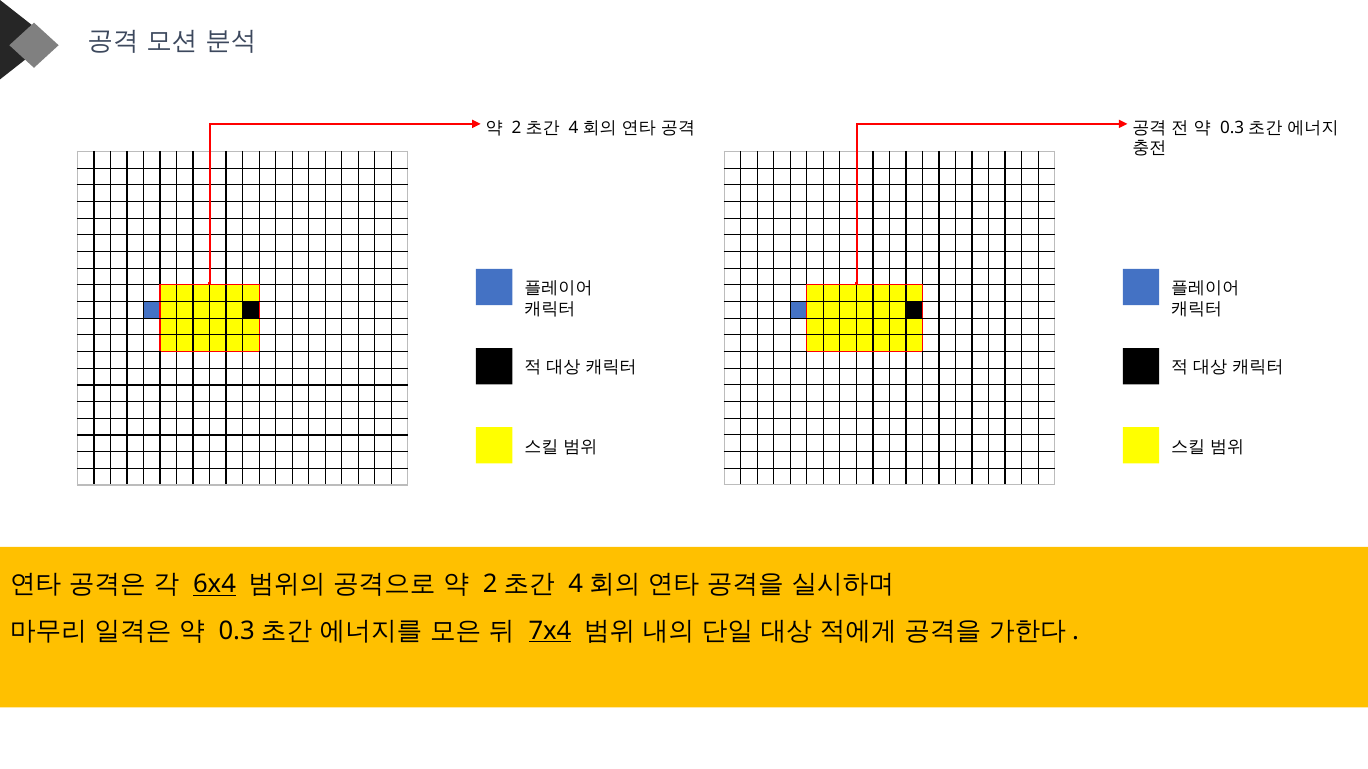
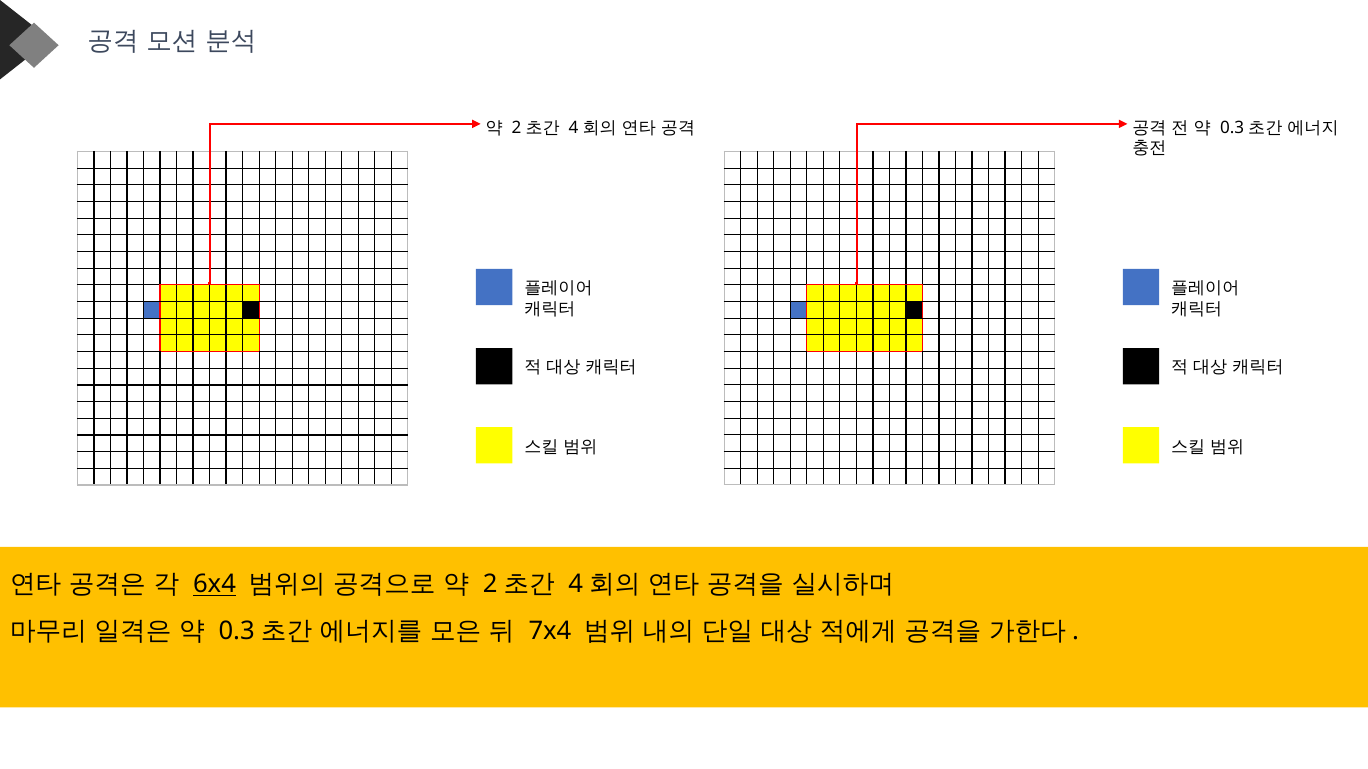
7x4 underline: present -> none (550, 631)
